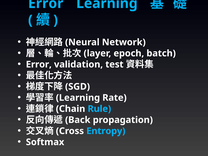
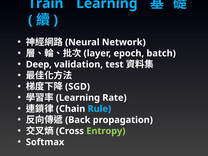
Error: Error -> Train (46, 3)
Error: Error -> Deep (39, 64)
Entropy colour: light blue -> light green (106, 131)
